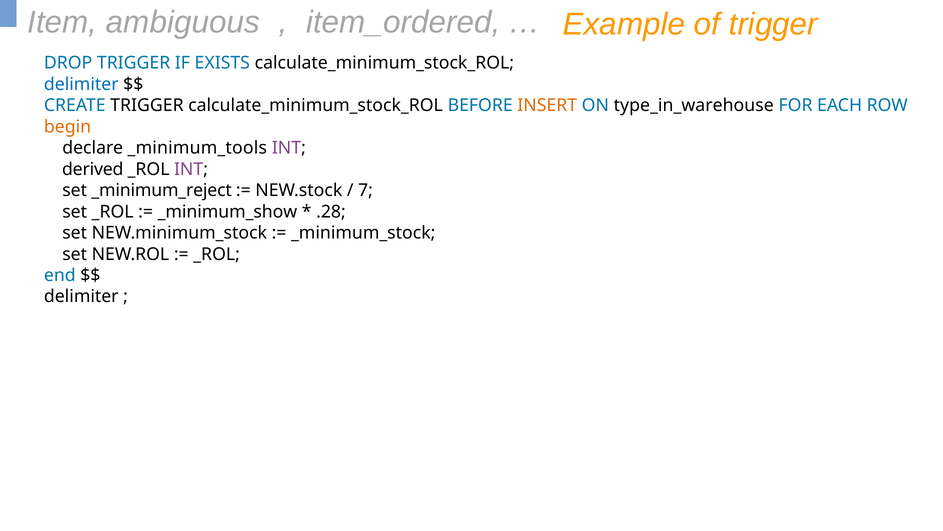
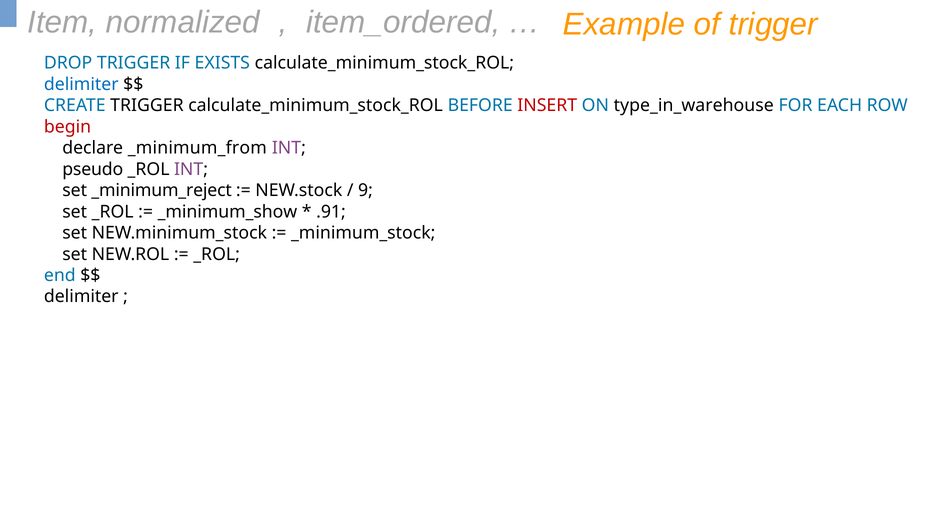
ambiguous: ambiguous -> normalized (183, 22)
INSERT colour: orange -> red (547, 105)
begin colour: orange -> red (68, 127)
_minimum_tools: _minimum_tools -> _minimum_from (197, 148)
derived: derived -> pseudo (93, 169)
7: 7 -> 9 (366, 190)
.28: .28 -> .91 (331, 211)
